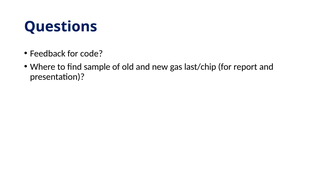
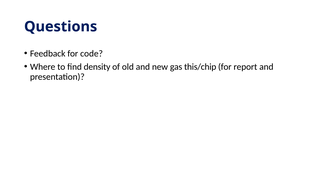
sample: sample -> density (97, 67)
last/chip: last/chip -> this/chip (200, 67)
